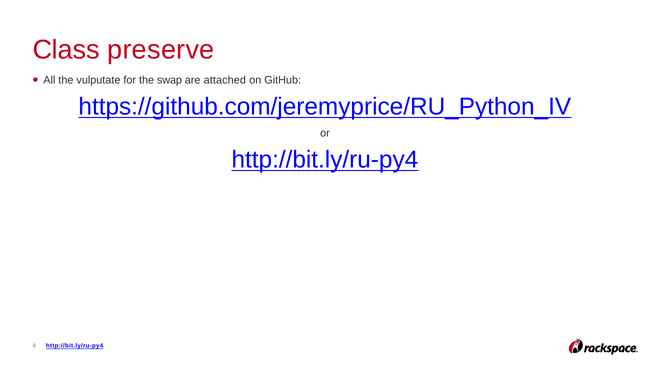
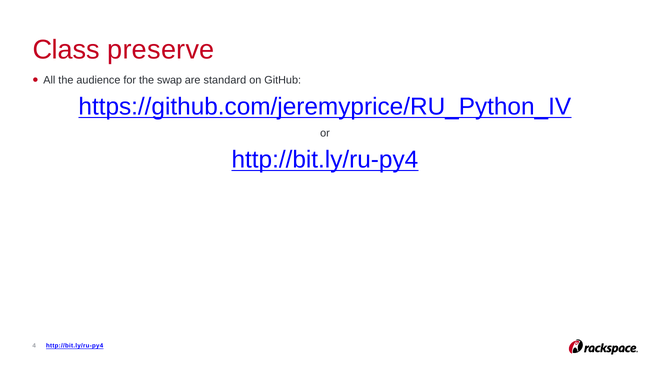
vulputate: vulputate -> audience (98, 80)
attached: attached -> standard (225, 80)
